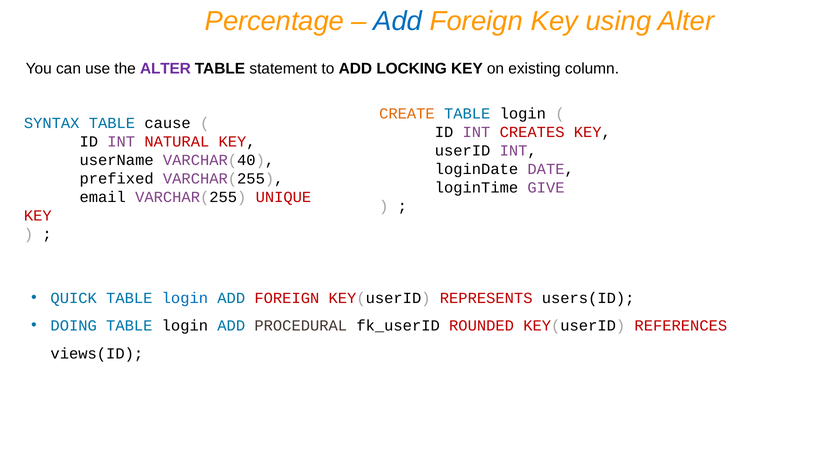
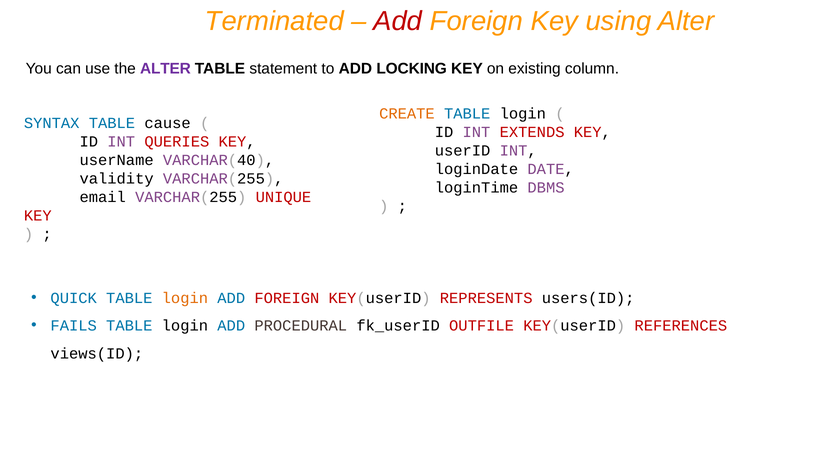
Percentage: Percentage -> Terminated (274, 21)
Add colour: blue -> red (398, 21)
CREATES: CREATES -> EXTENDS (532, 132)
NATURAL: NATURAL -> QUERIES (177, 142)
prefixed: prefixed -> validity (117, 179)
GIVE: GIVE -> DBMS (546, 188)
login colour: blue -> orange (185, 298)
DOING: DOING -> FAILS (74, 326)
ROUNDED: ROUNDED -> OUTFILE (482, 326)
